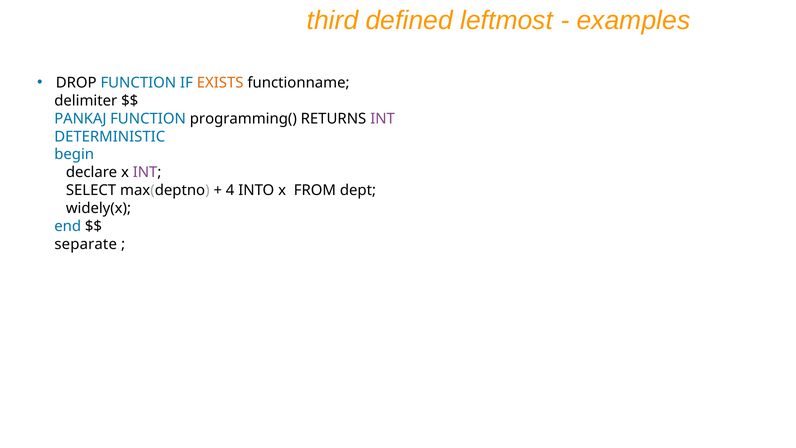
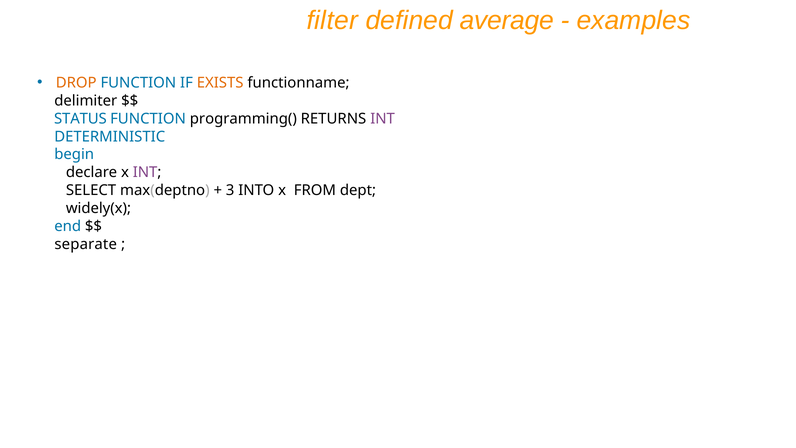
third: third -> filter (332, 21)
leftmost: leftmost -> average (507, 21)
DROP colour: black -> orange (76, 83)
PANKAJ: PANKAJ -> STATUS (80, 119)
4: 4 -> 3 (230, 190)
